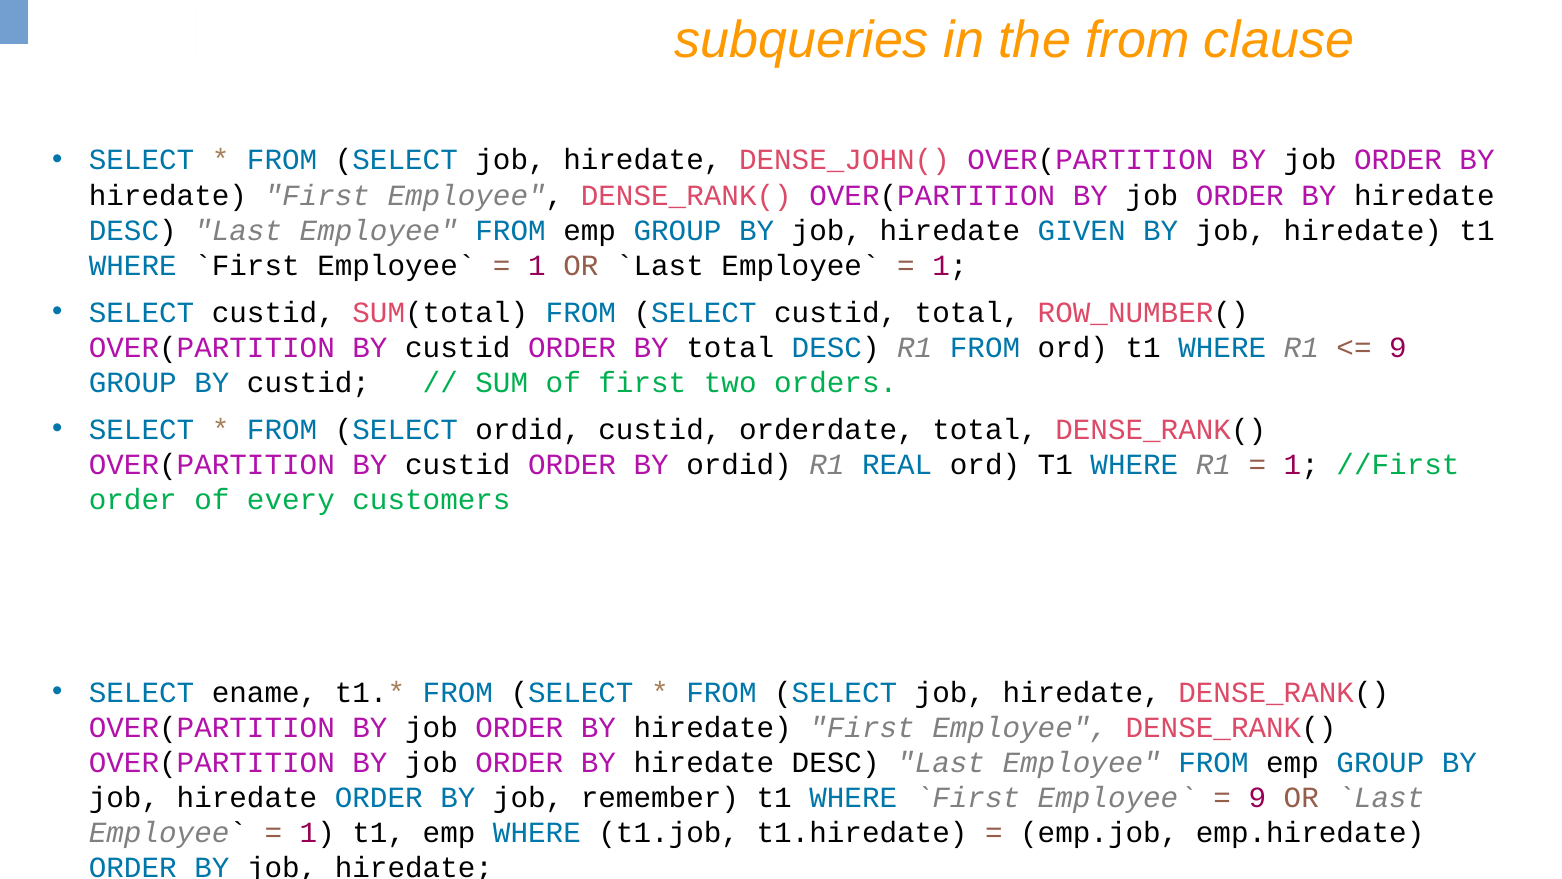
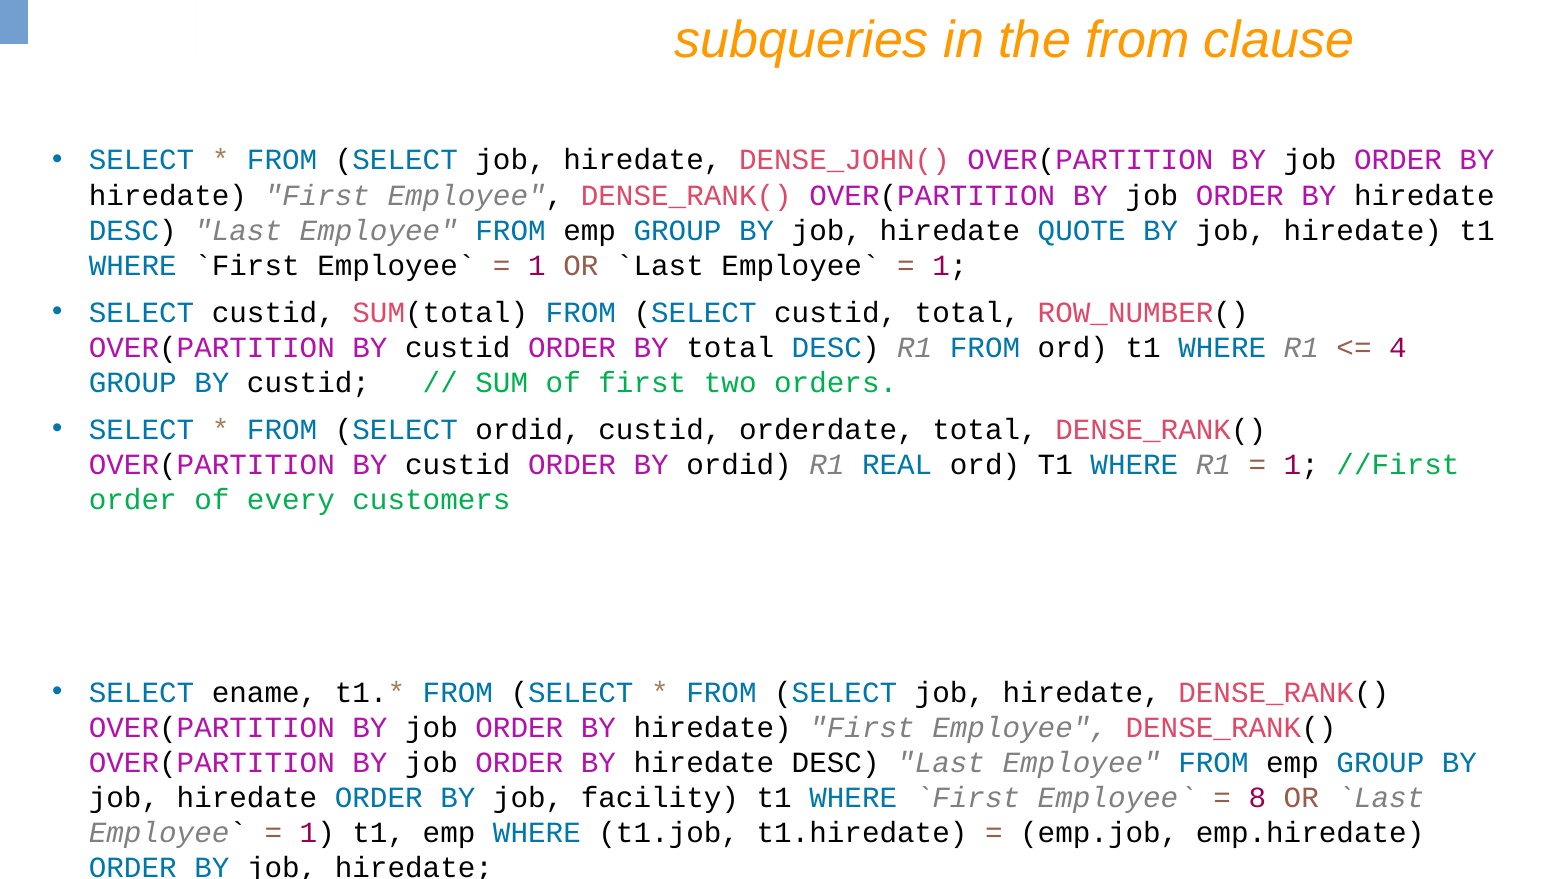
GIVEN: GIVEN -> QUOTE (1082, 230)
9: 9 -> 4 (1398, 348)
remember: remember -> facility (660, 798)
9: 9 -> 8 (1257, 798)
